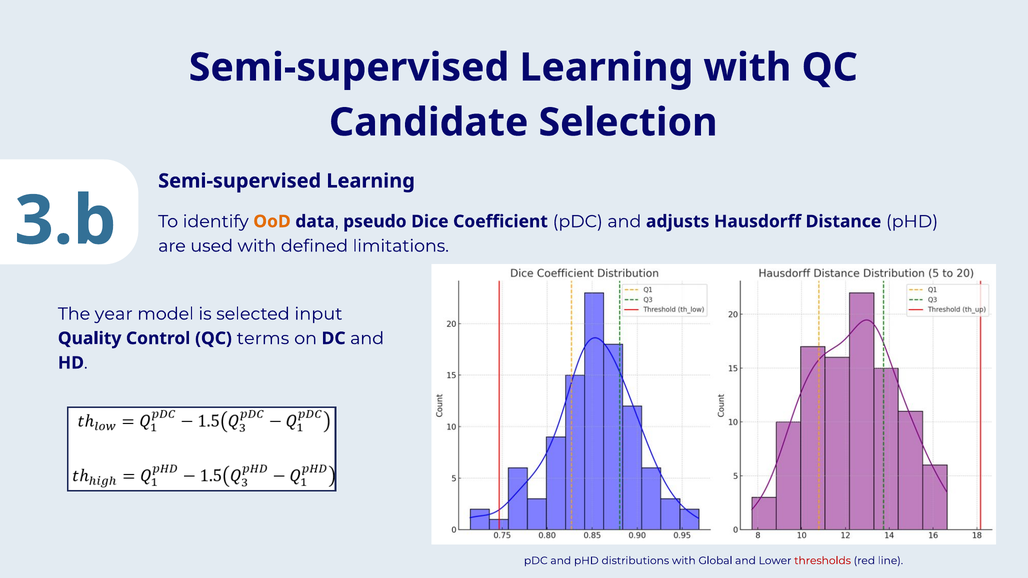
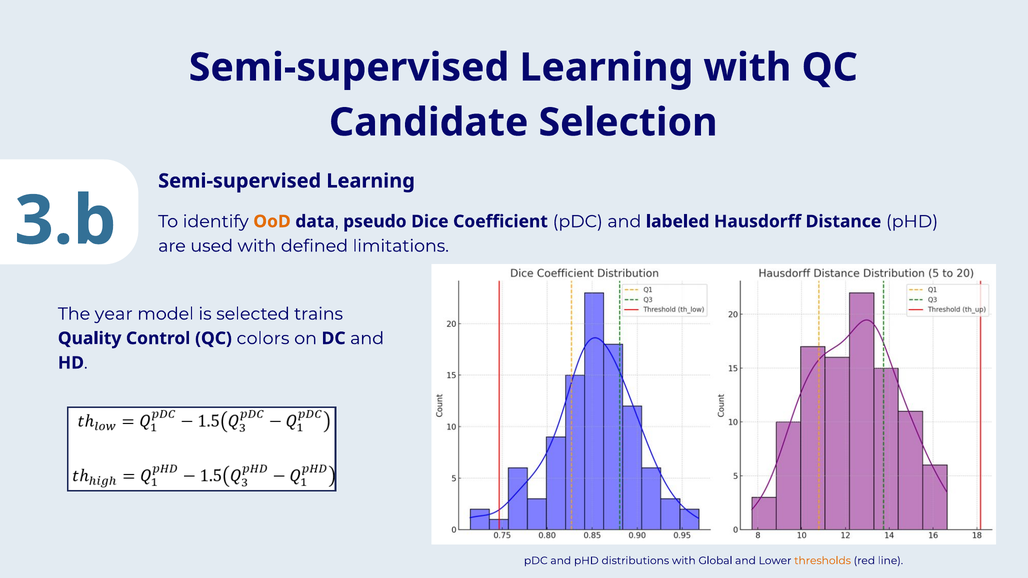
adjusts: adjusts -> labeled (678, 222)
input: input -> trains (319, 314)
terms: terms -> colors (263, 339)
thresholds colour: red -> orange (823, 561)
